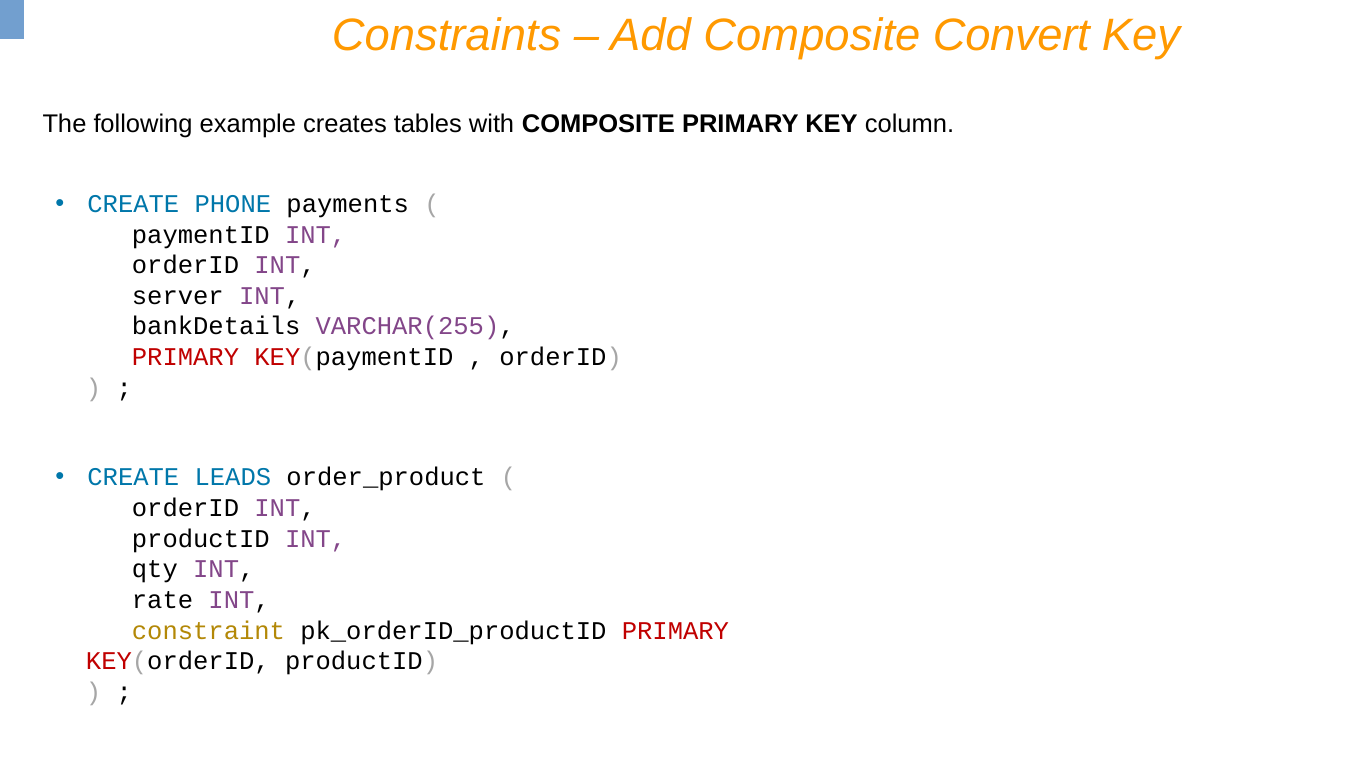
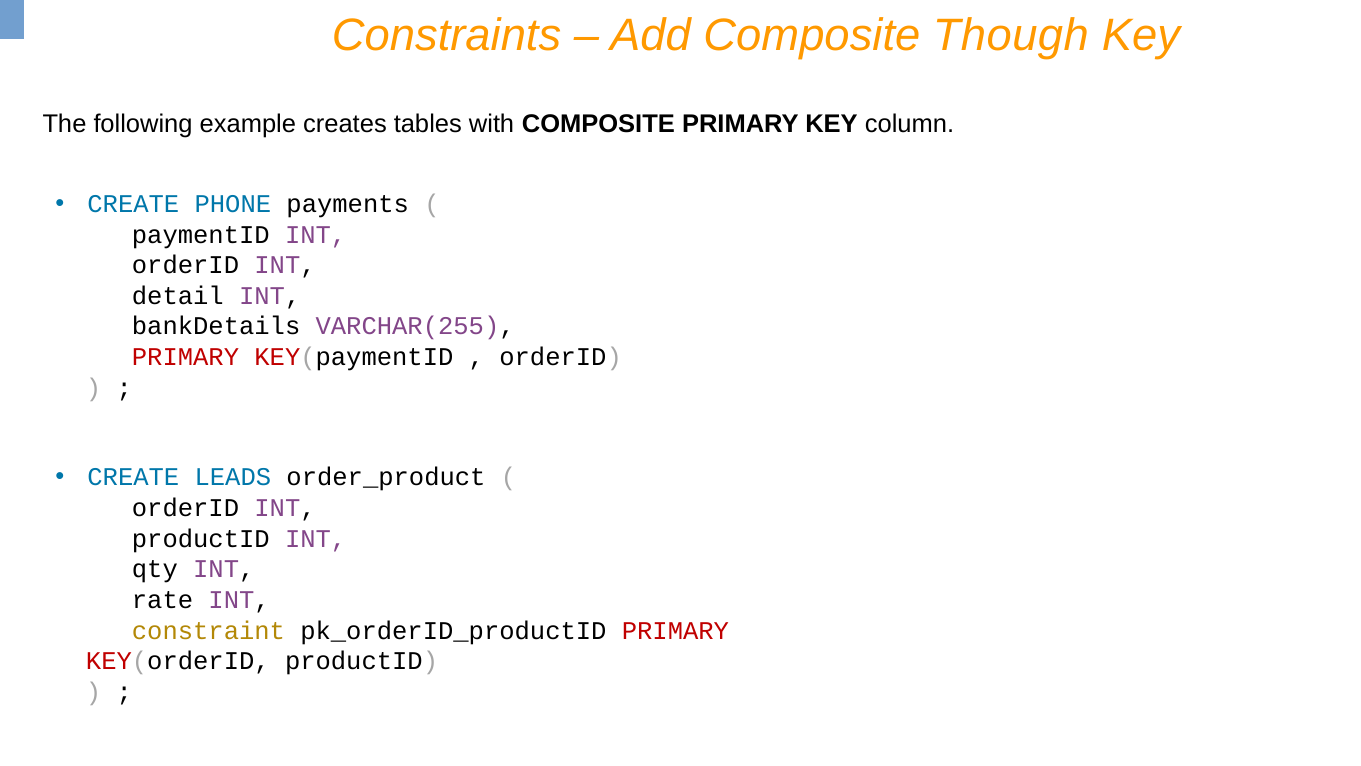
Convert: Convert -> Though (1011, 35)
server: server -> detail (178, 296)
